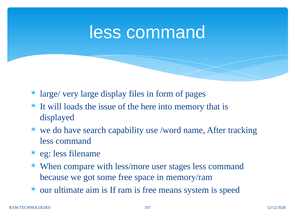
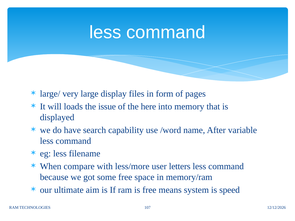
tracking: tracking -> variable (242, 130)
stages: stages -> letters (180, 167)
